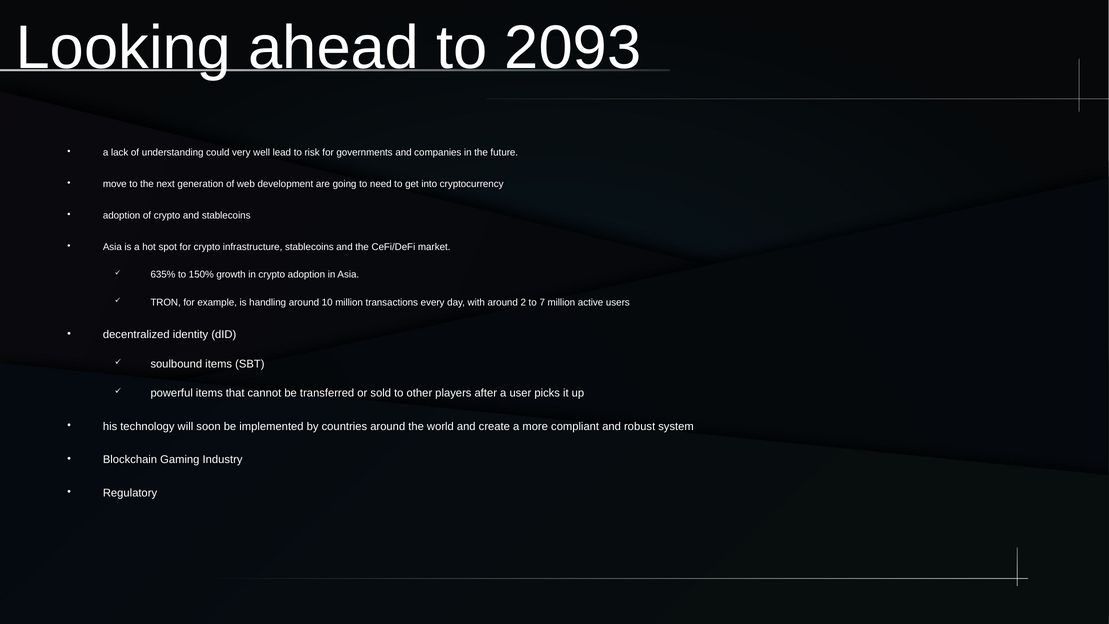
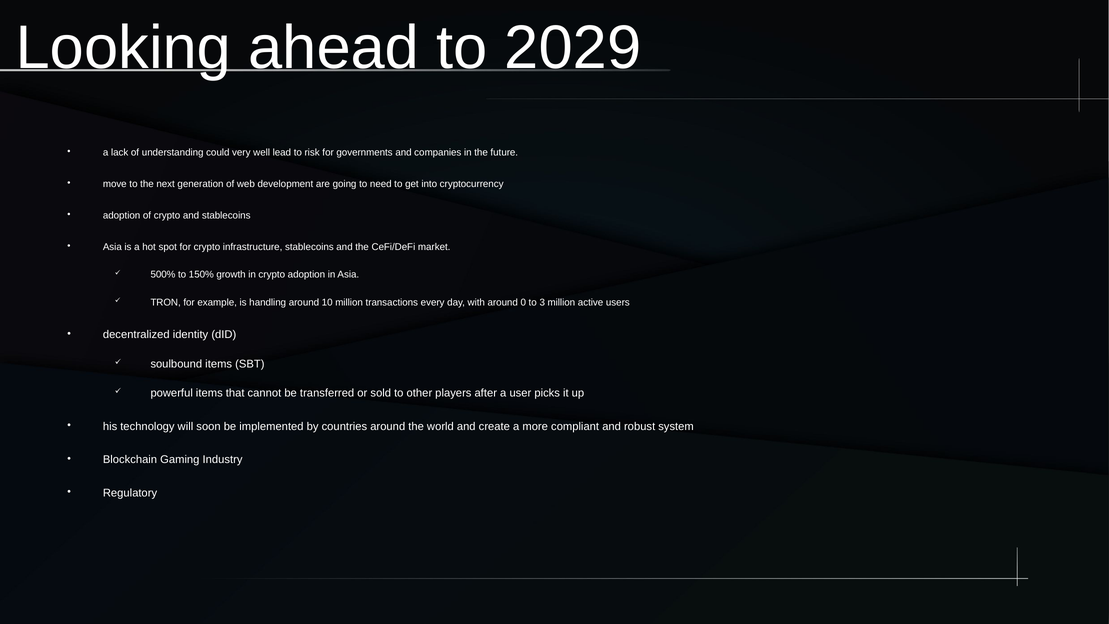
2093: 2093 -> 2029 (573, 48)
635%: 635% -> 500% (163, 275)
2: 2 -> 0 (523, 302)
7: 7 -> 3 (542, 302)
